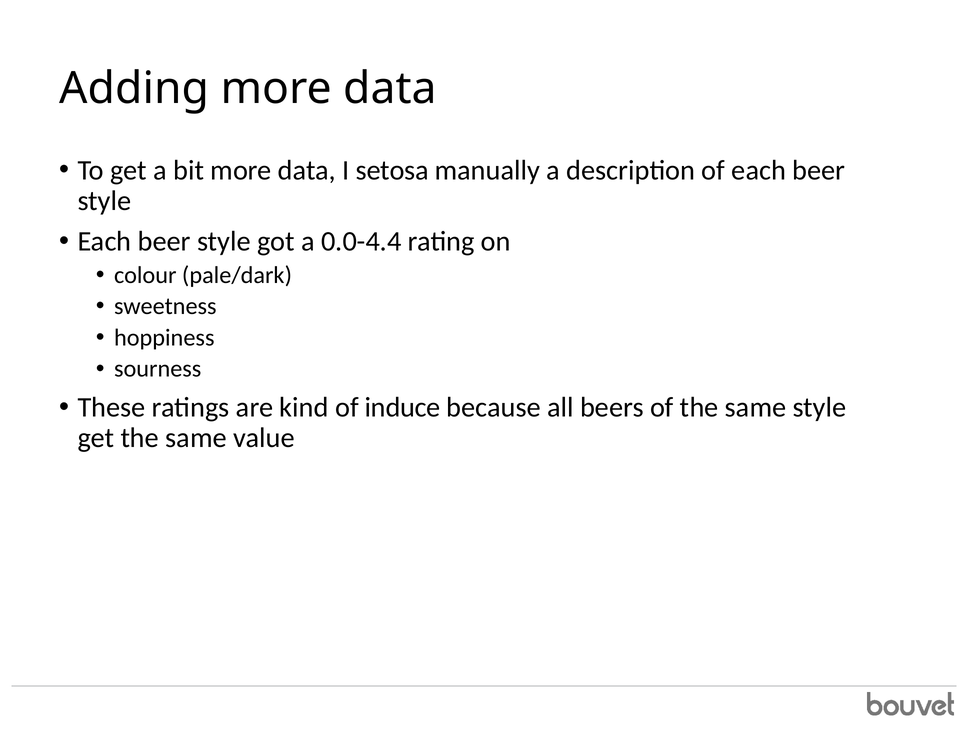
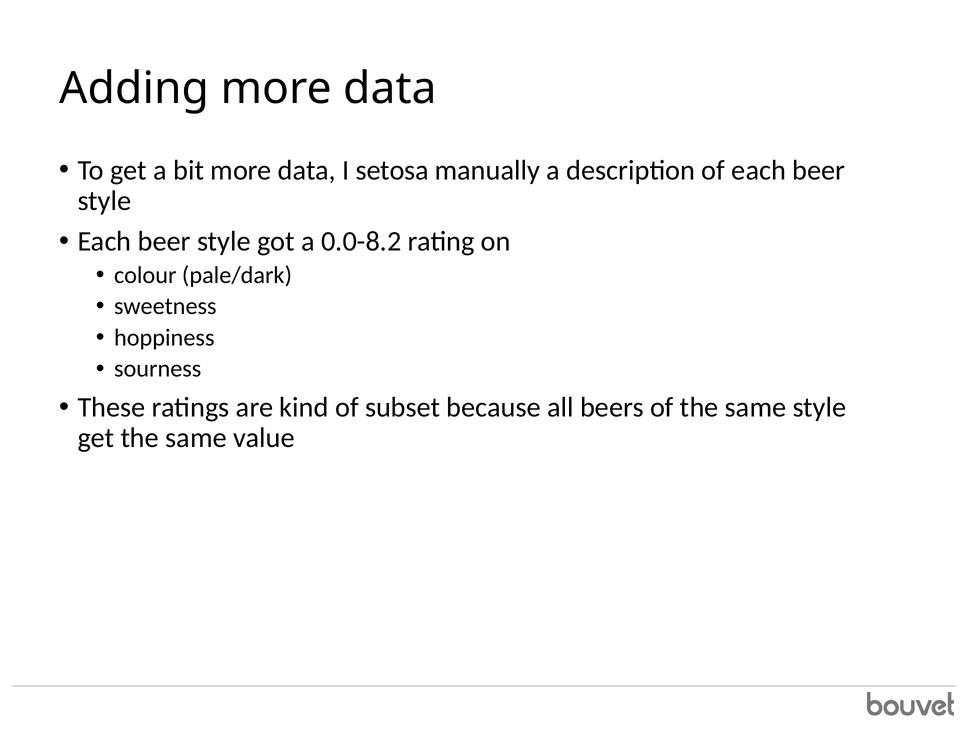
0.0-4.4: 0.0-4.4 -> 0.0-8.2 (361, 242)
induce: induce -> subset (403, 407)
